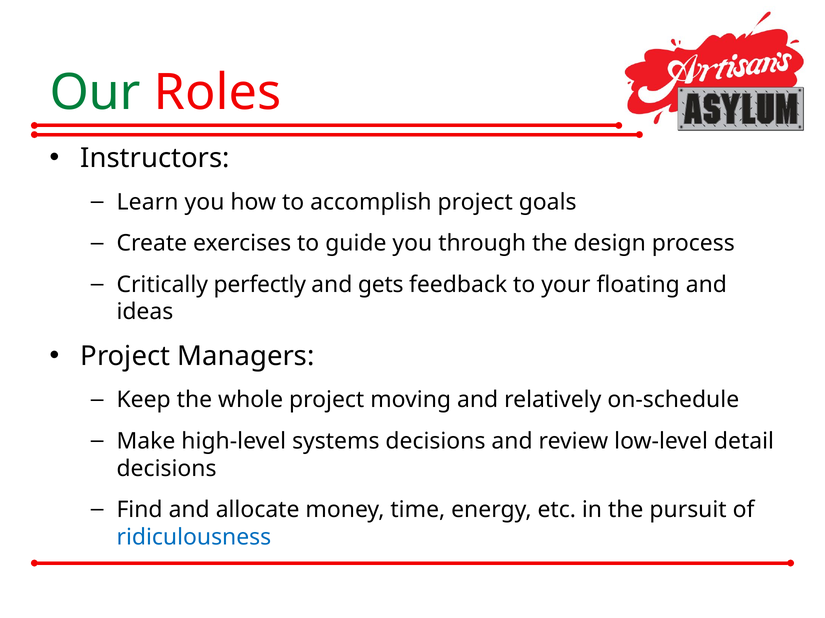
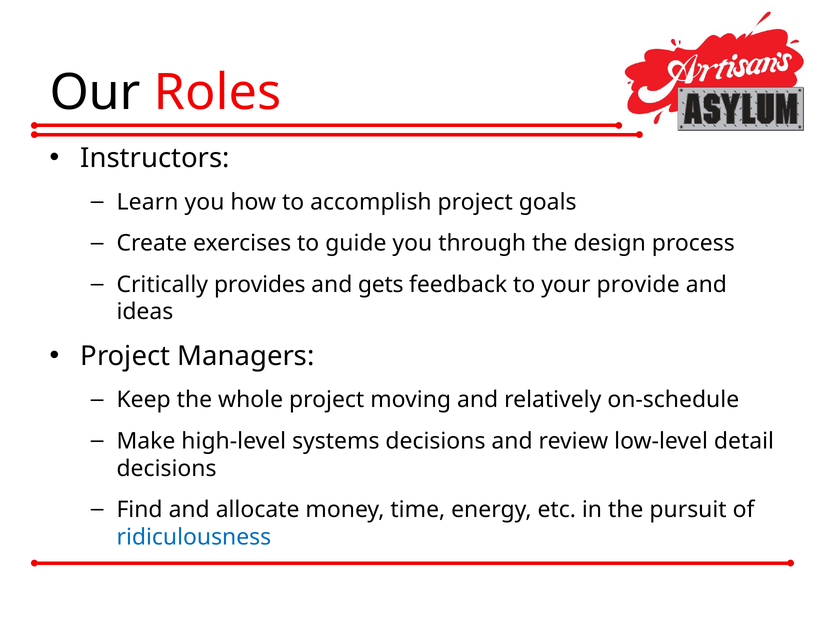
Our colour: green -> black (95, 93)
perfectly: perfectly -> provides (260, 285)
floating: floating -> provide (638, 285)
